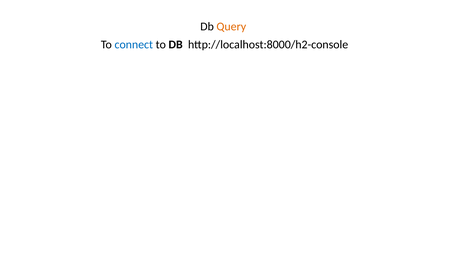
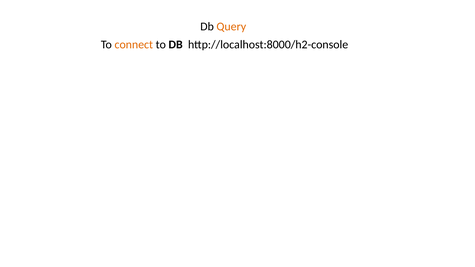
connect colour: blue -> orange (134, 45)
